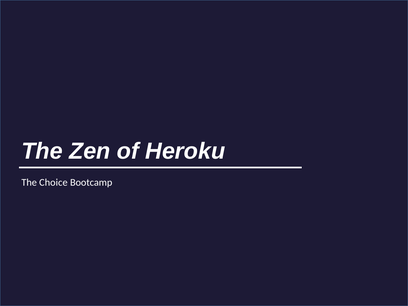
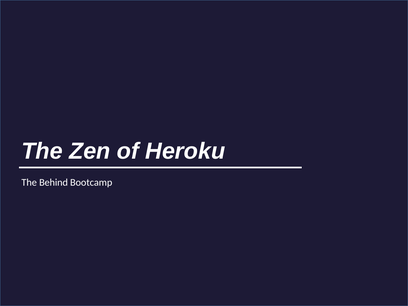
Choice: Choice -> Behind (54, 183)
